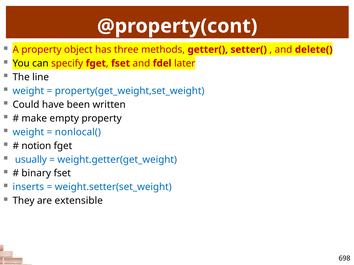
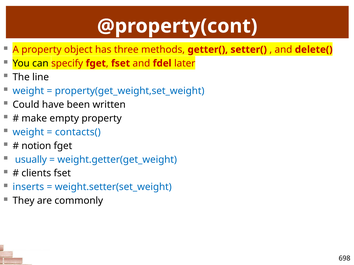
nonlocal(: nonlocal( -> contacts( (78, 132)
binary: binary -> clients (36, 174)
extensible: extensible -> commonly (79, 201)
